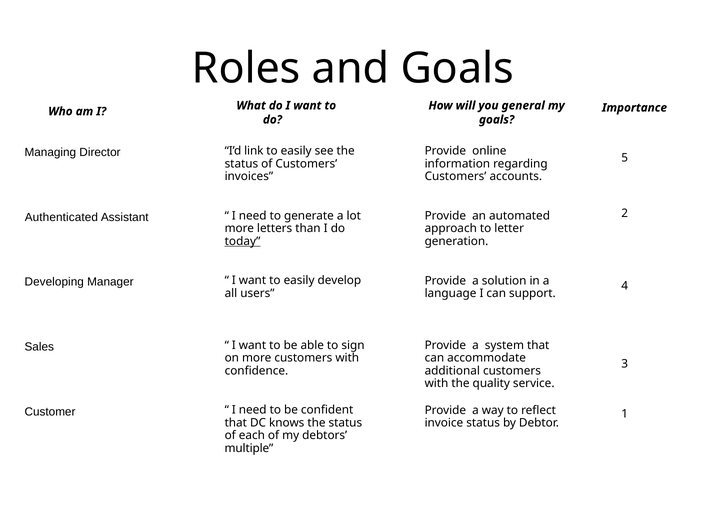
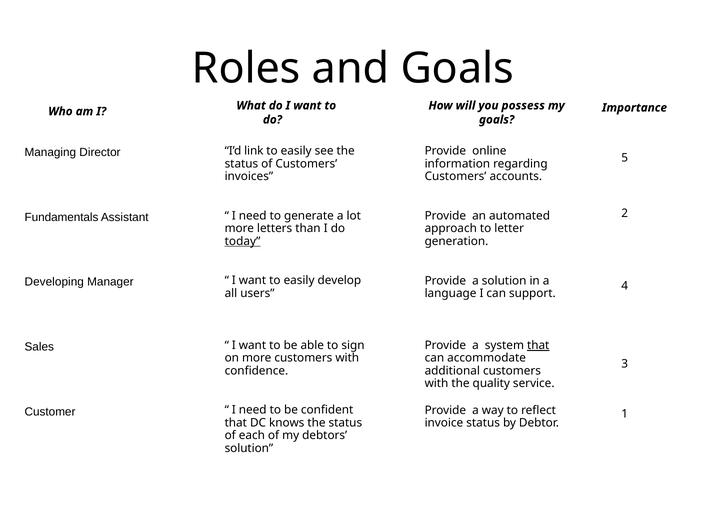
general: general -> possess (523, 105)
Authenticated: Authenticated -> Fundamentals (61, 217)
that underline: none -> present (538, 345)
multiple: multiple -> solution (249, 448)
